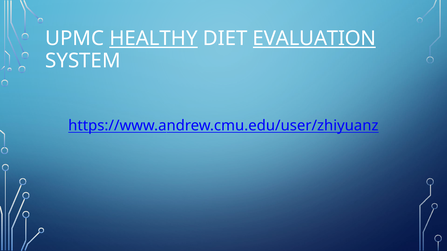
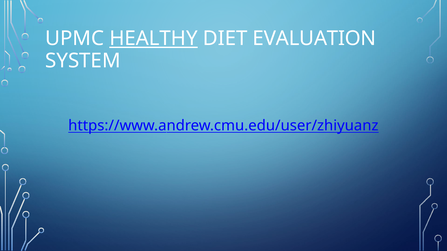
EVALUATION underline: present -> none (314, 39)
